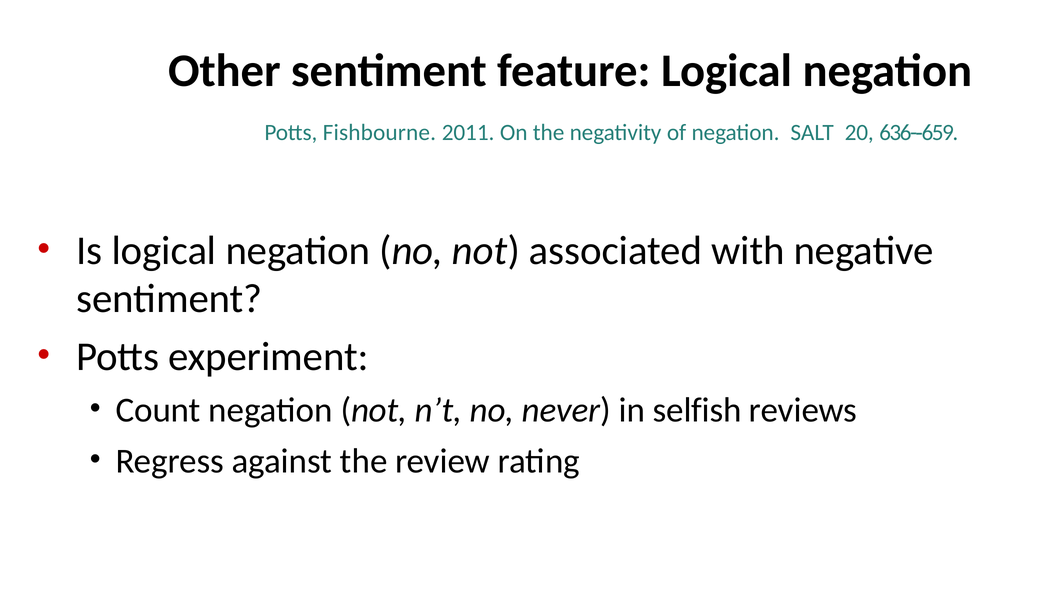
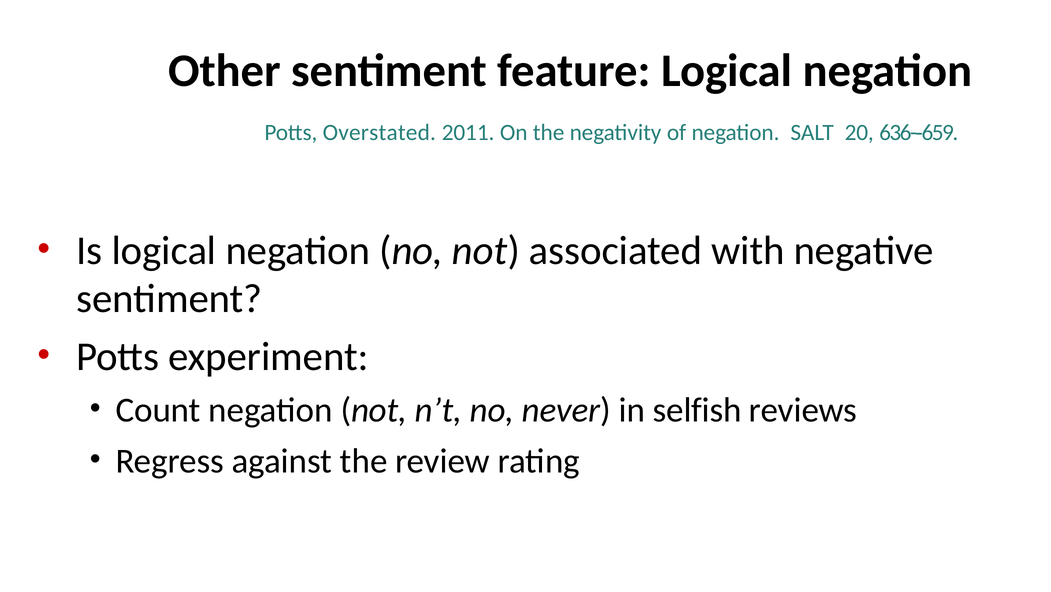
Fishbourne: Fishbourne -> Overstated (379, 132)
